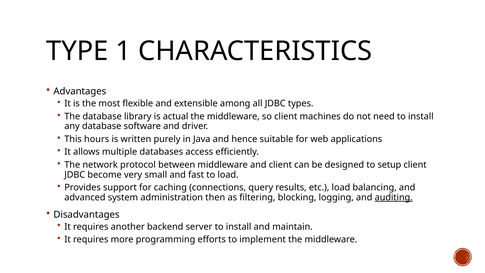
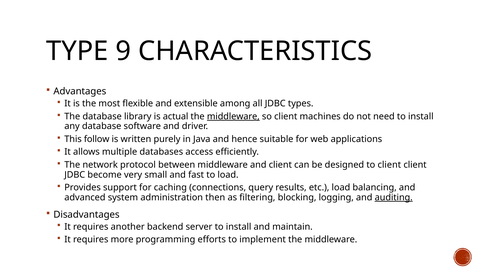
1: 1 -> 9 (123, 51)
middleware underline: none -> present (233, 116)
hours: hours -> follow (97, 139)
to setup: setup -> client (389, 165)
